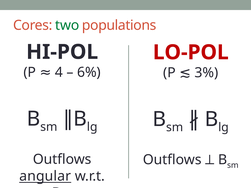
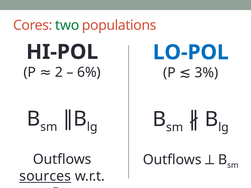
LO-POL colour: red -> blue (191, 52)
4: 4 -> 2 (59, 72)
angular: angular -> sources (45, 176)
